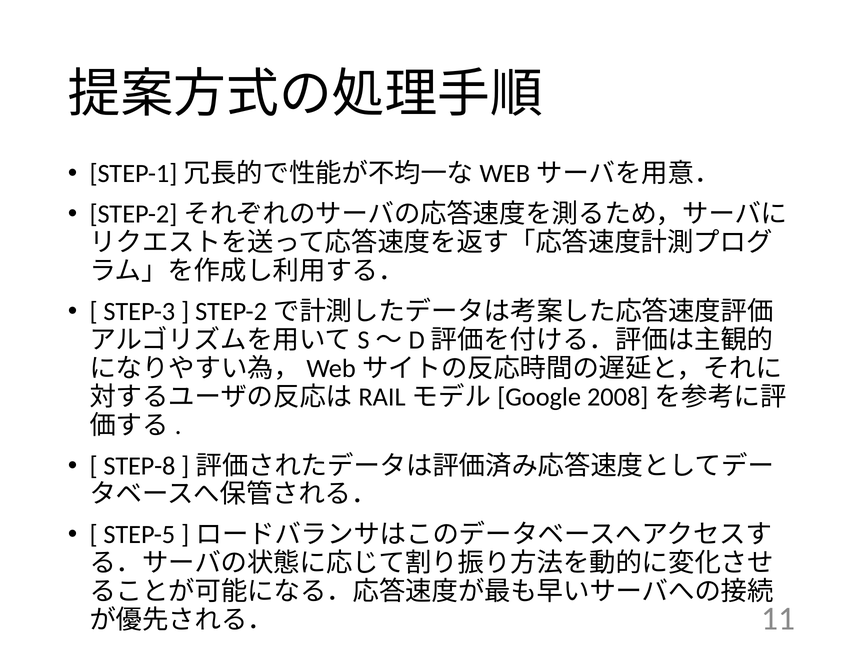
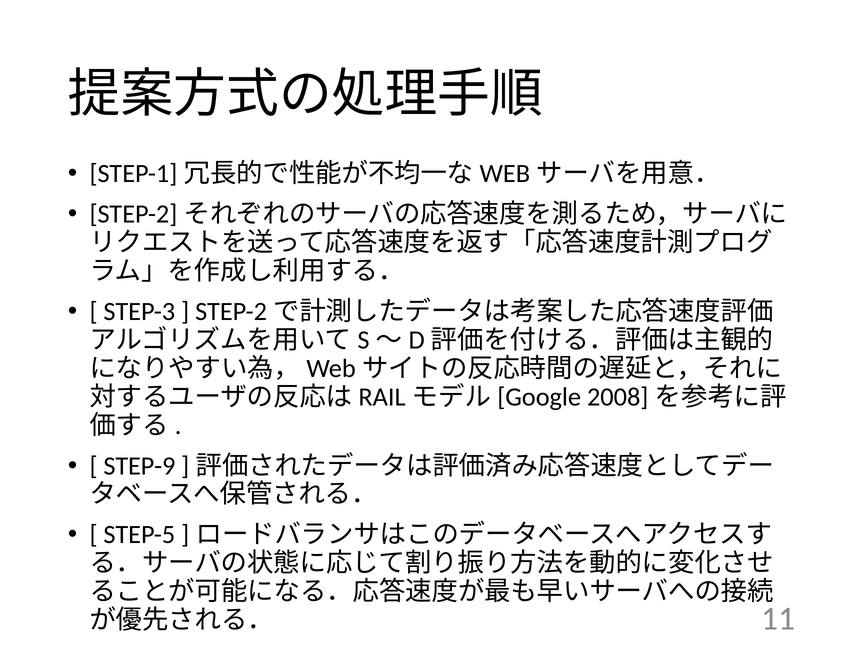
STEP-8: STEP-8 -> STEP-9 (139, 466)
